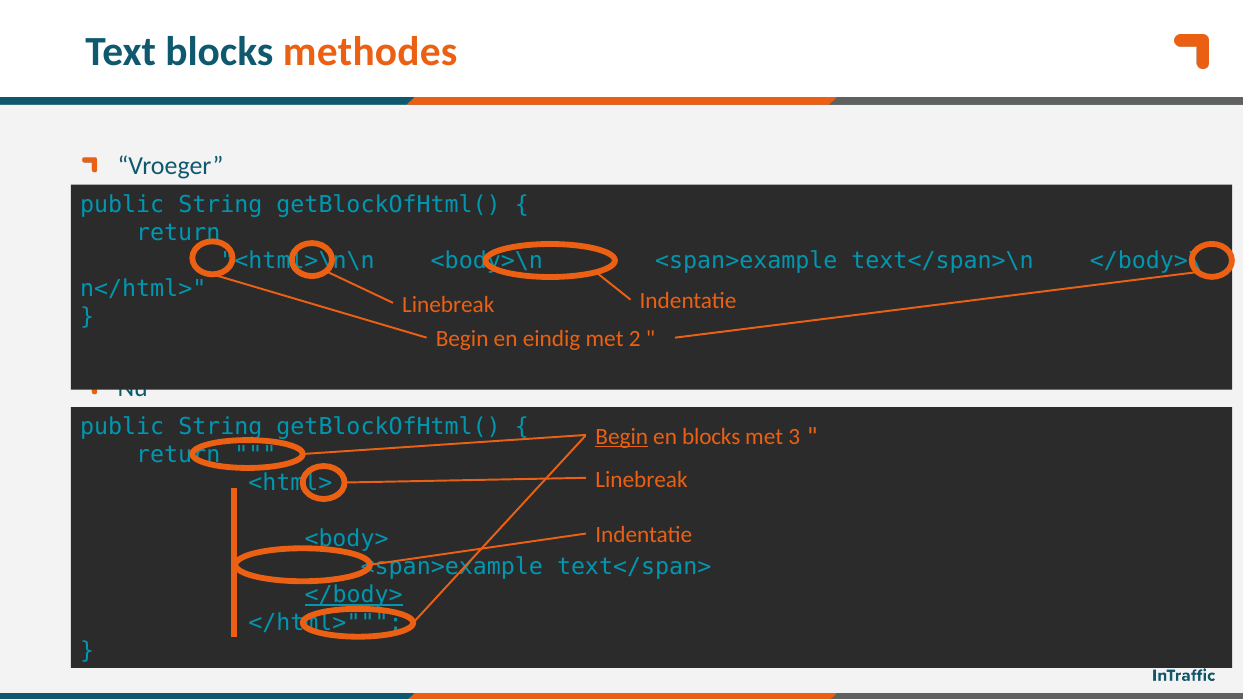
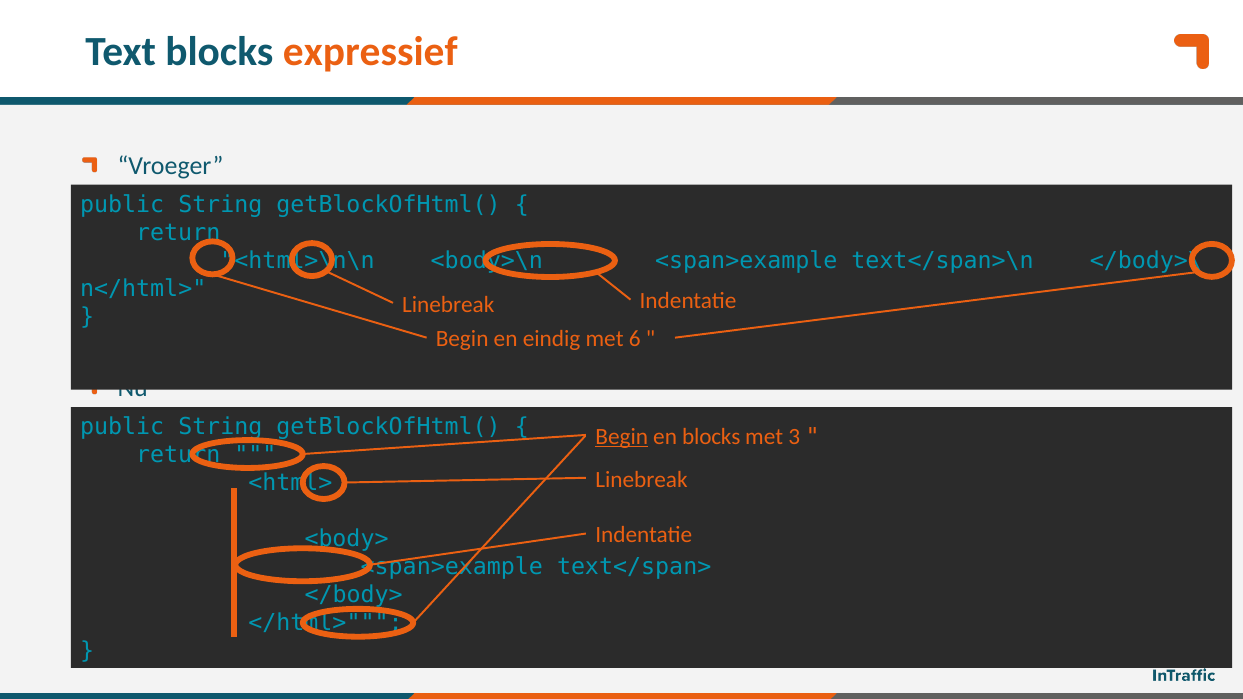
methodes: methodes -> expressief (370, 52)
2: 2 -> 6 (635, 339)
</body> underline: present -> none (354, 595)
